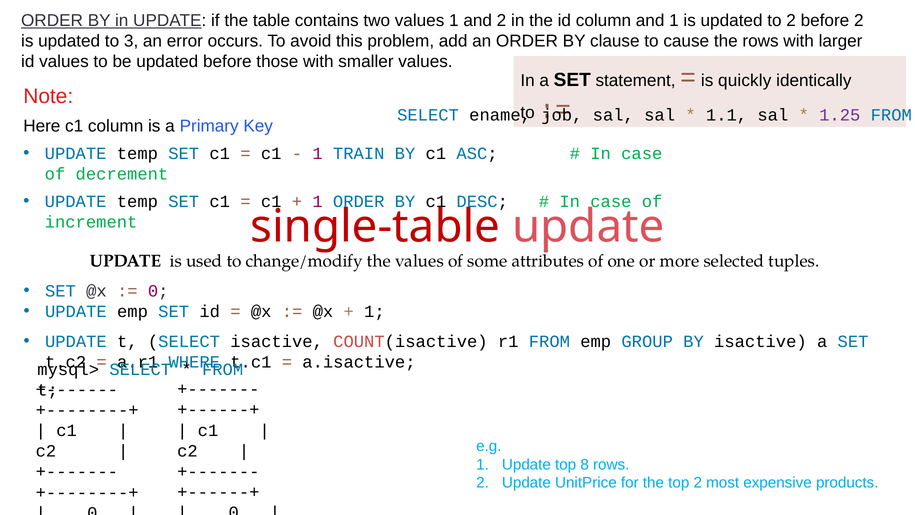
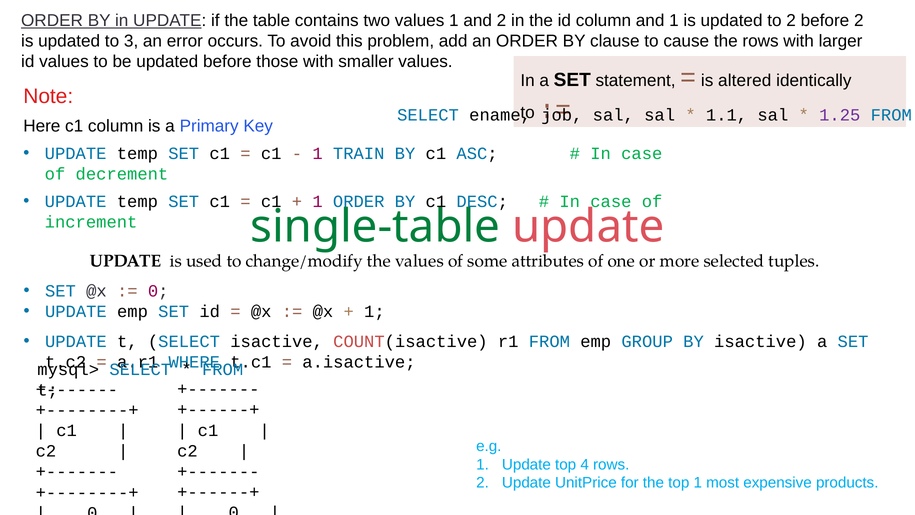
quickly: quickly -> altered (745, 80)
single-table colour: red -> green (375, 226)
8: 8 -> 4 (585, 464)
top 2: 2 -> 1 (698, 483)
